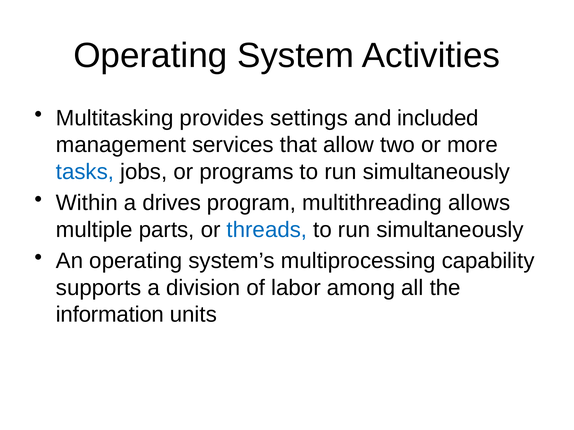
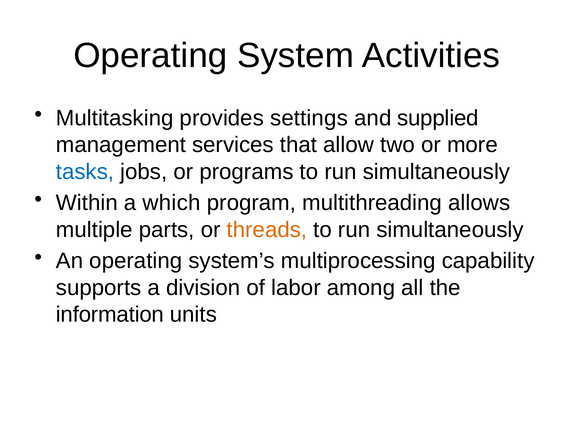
included: included -> supplied (438, 118)
drives: drives -> which (172, 203)
threads colour: blue -> orange (267, 230)
